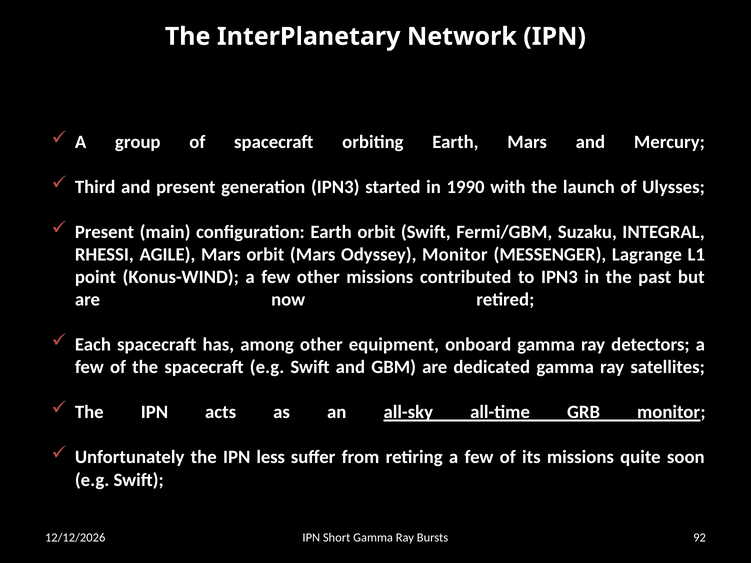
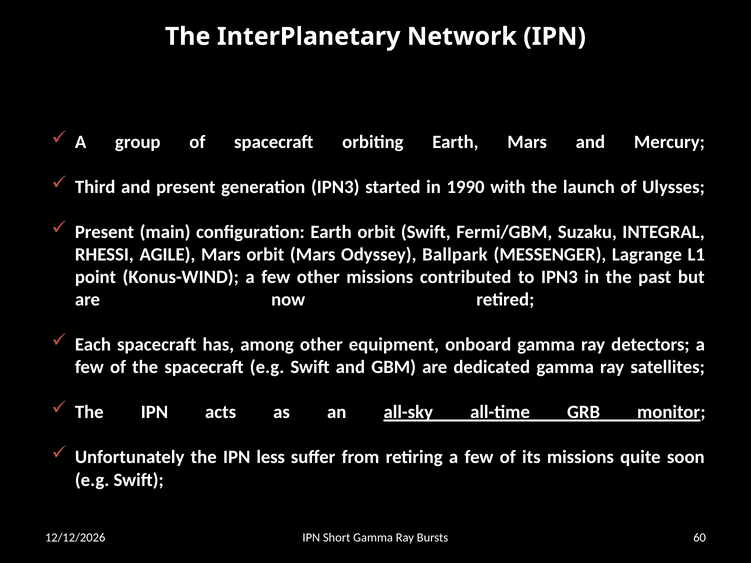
Odyssey Monitor: Monitor -> Ballpark (455, 255)
92: 92 -> 60 (700, 538)
